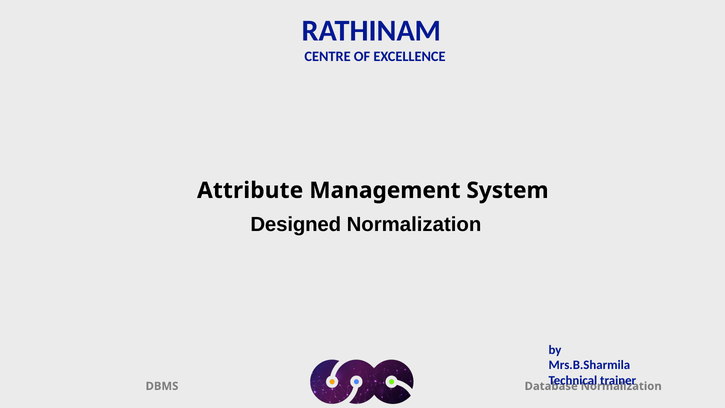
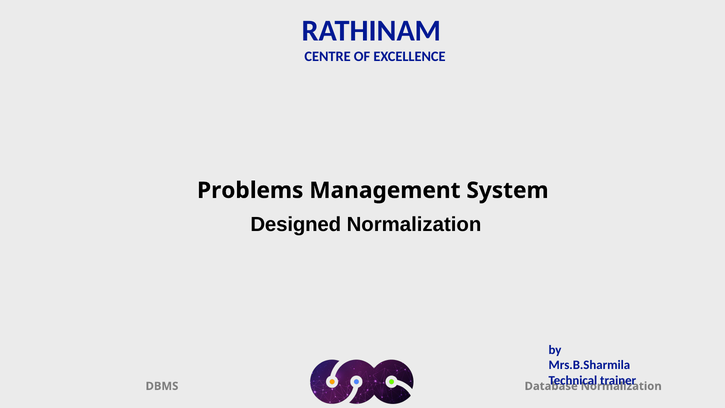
Attribute: Attribute -> Problems (250, 190)
